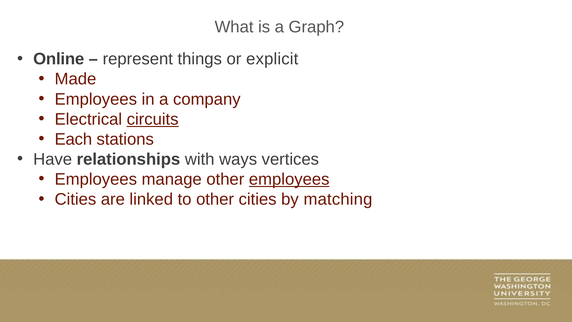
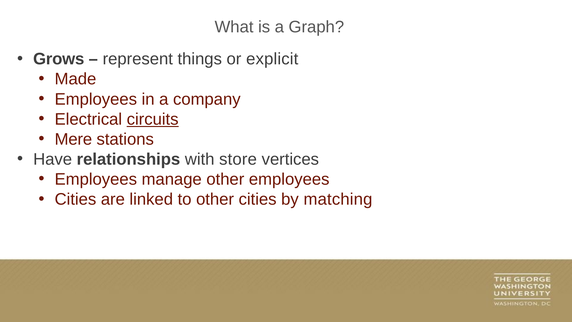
Online: Online -> Grows (59, 59)
Each: Each -> Mere (73, 139)
ways: ways -> store (238, 159)
employees underline: present -> none (289, 179)
